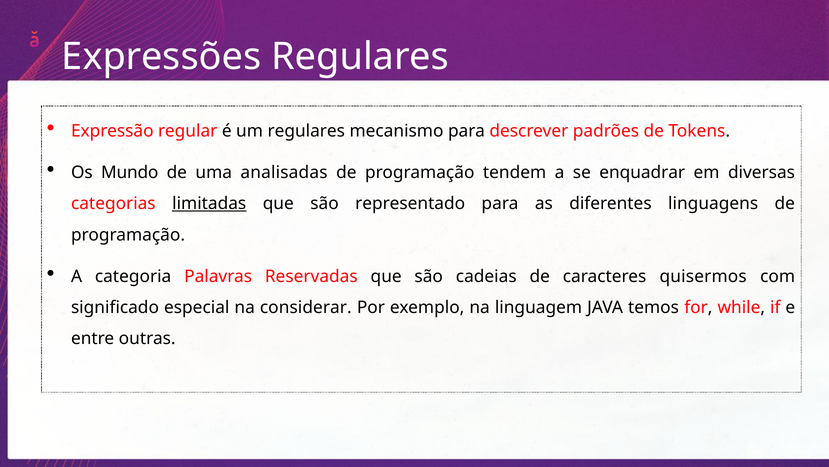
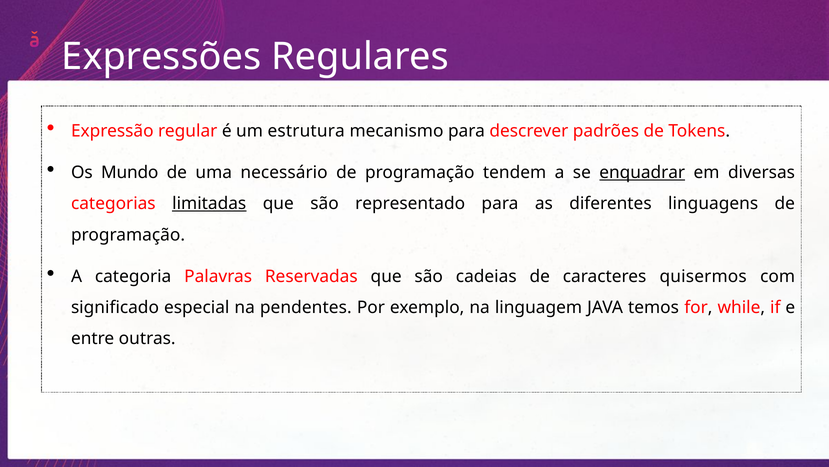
um regulares: regulares -> estrutura (306, 131)
analisadas: analisadas -> necessário (284, 172)
enquadrar underline: none -> present (642, 172)
considerar: considerar -> pendentes (306, 307)
